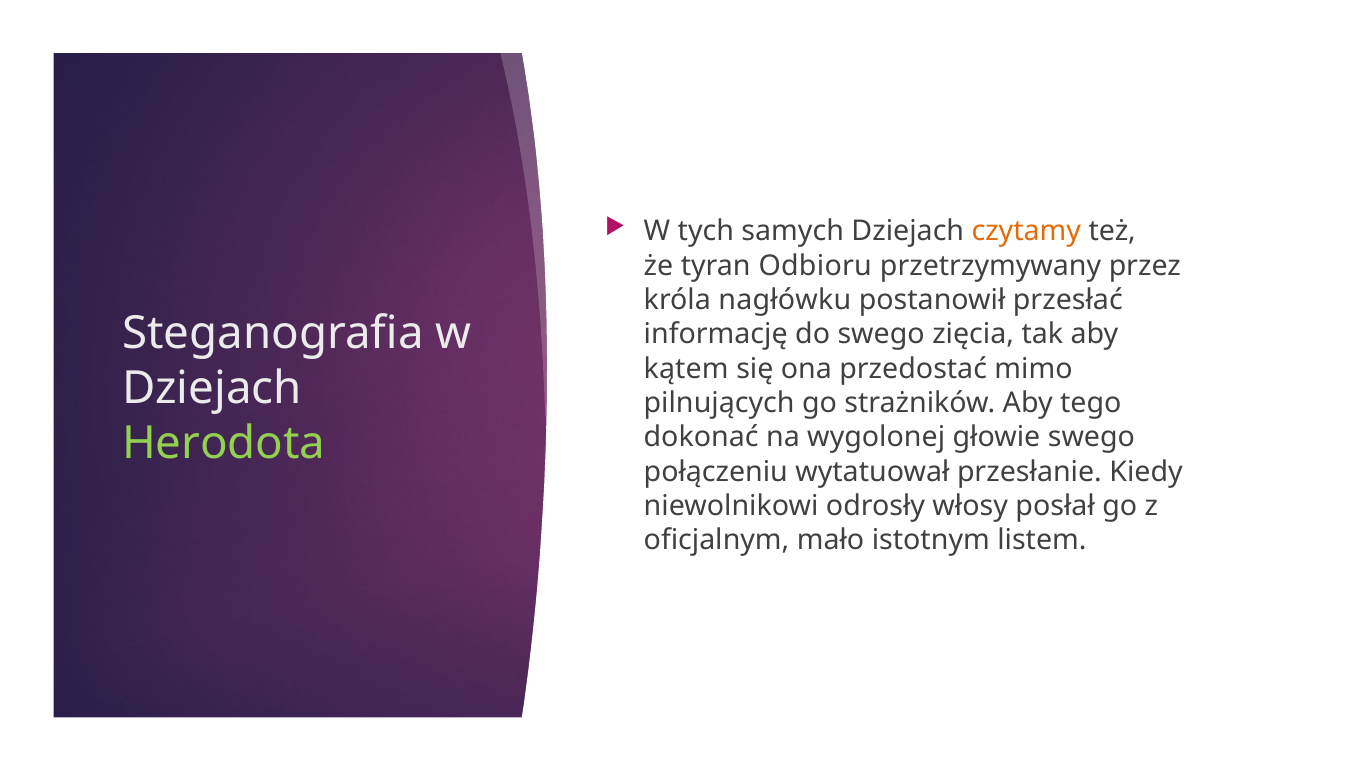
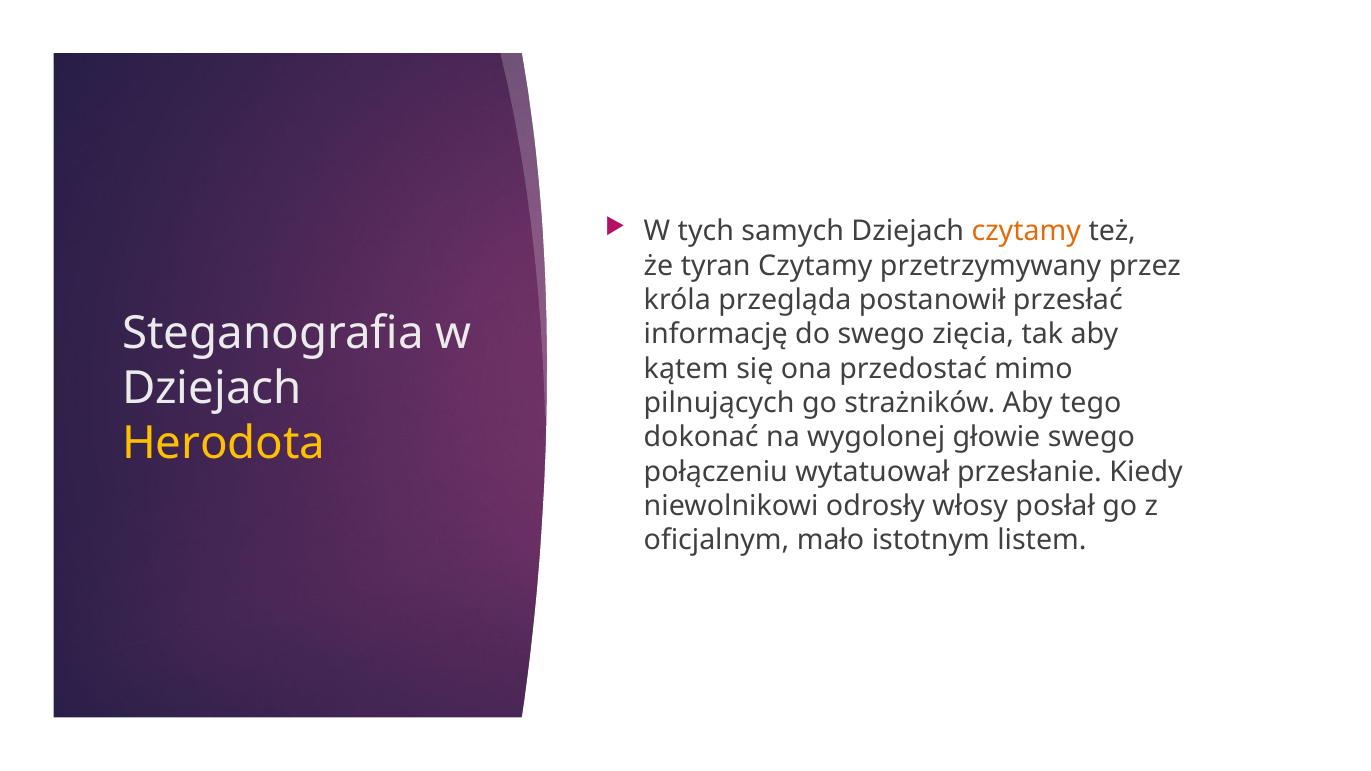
tyran Odbioru: Odbioru -> Czytamy (815, 266)
nagłówku: nagłówku -> przegląda (785, 300)
Herodota colour: light green -> yellow (224, 444)
